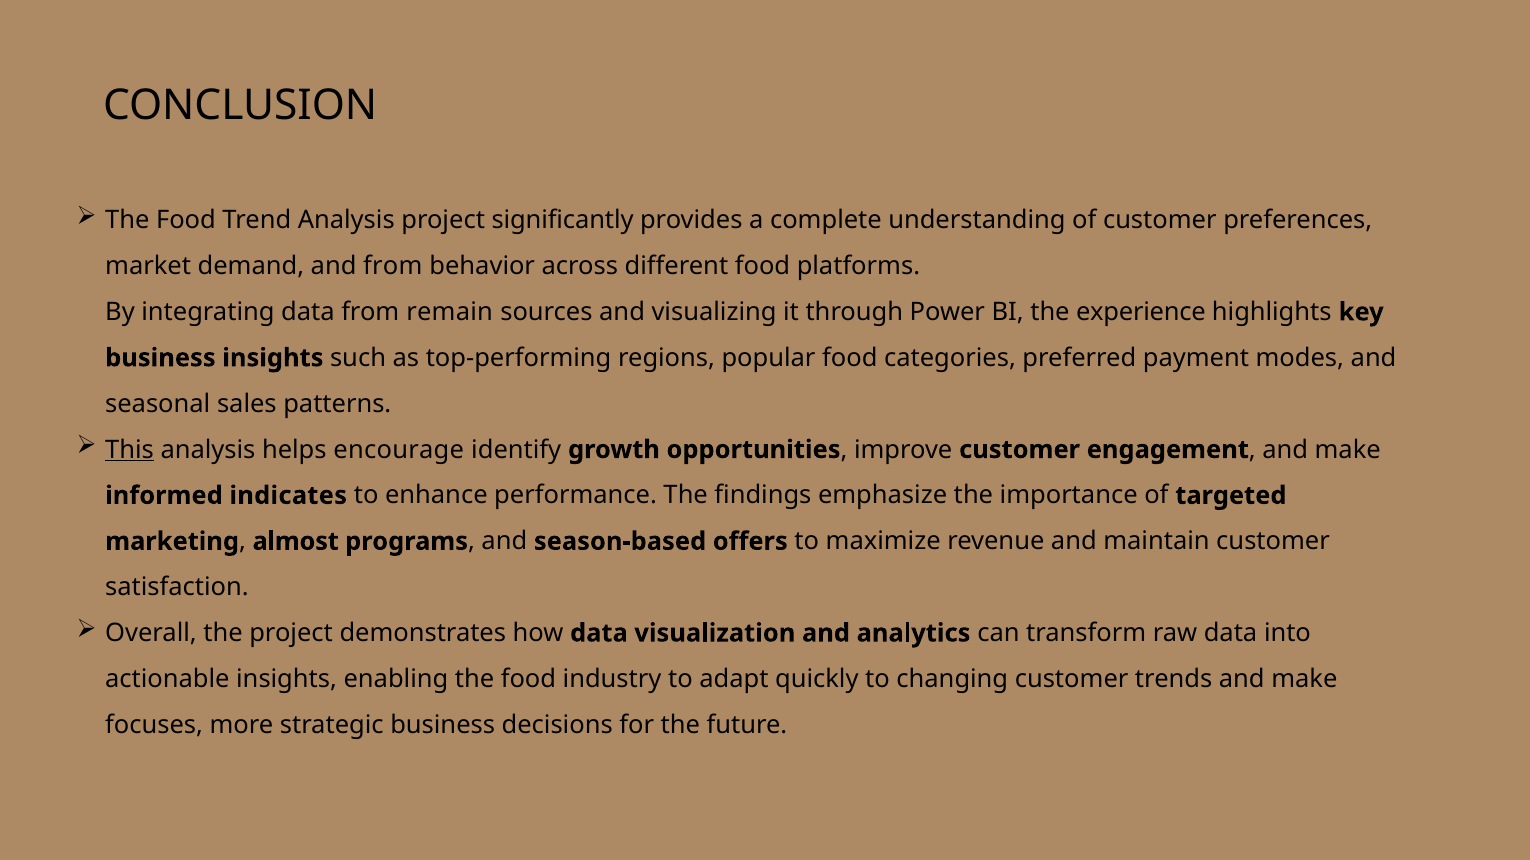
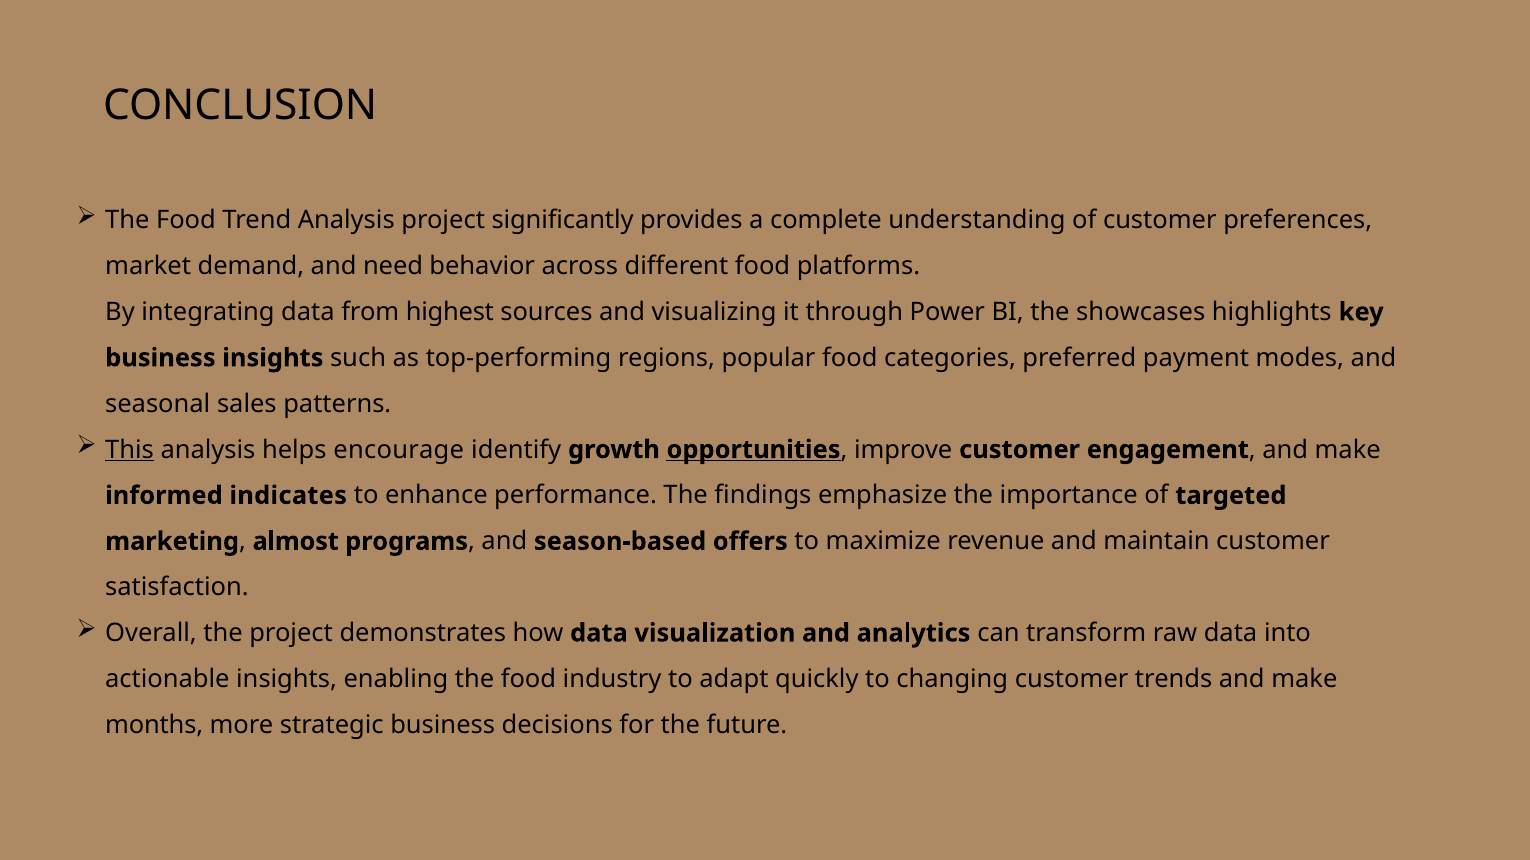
and from: from -> need (393, 266)
remain: remain -> highest (450, 312)
experience: experience -> showcases (1141, 312)
opportunities underline: none -> present (754, 450)
focuses: focuses -> months (154, 725)
